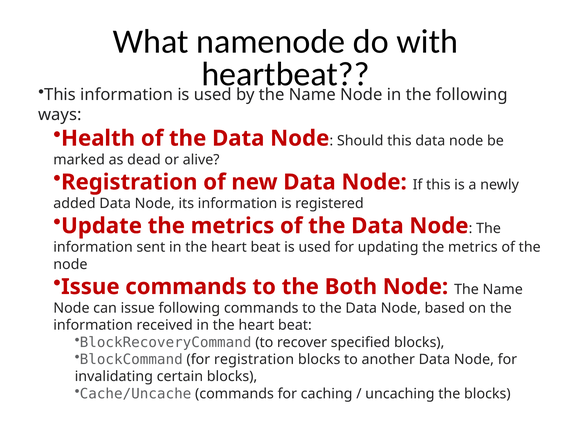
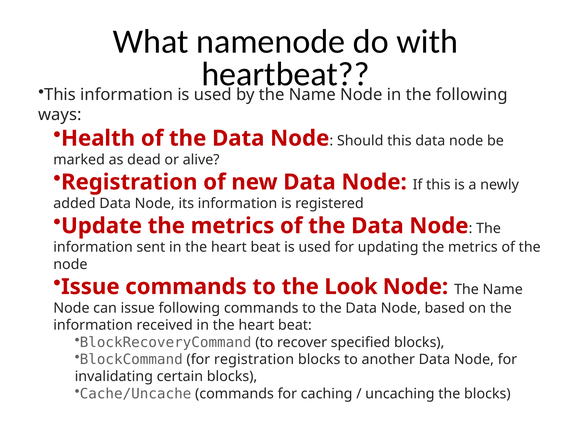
Both: Both -> Look (351, 287)
